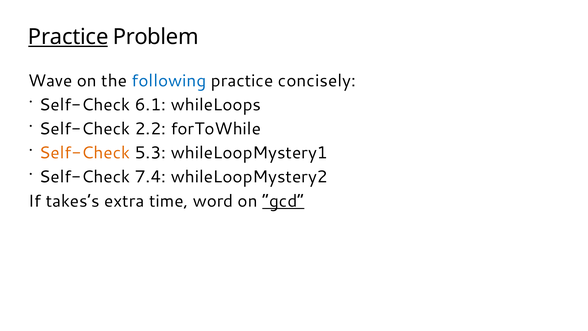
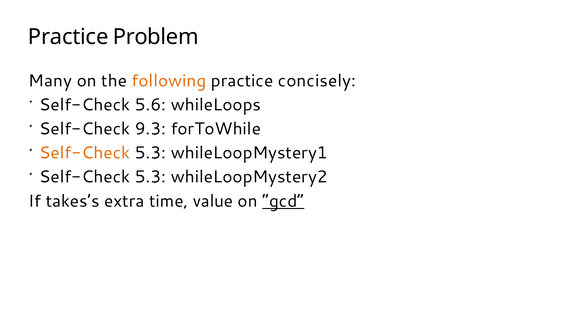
Practice underline: present -> none (68, 37)
Wave: Wave -> Many (50, 81)
following colour: blue -> orange (169, 81)
6.1: 6.1 -> 5.6 (150, 105)
2.2: 2.2 -> 9.3 (150, 129)
7.4: 7.4 -> 5.3 (150, 177)
word: word -> value (213, 201)
